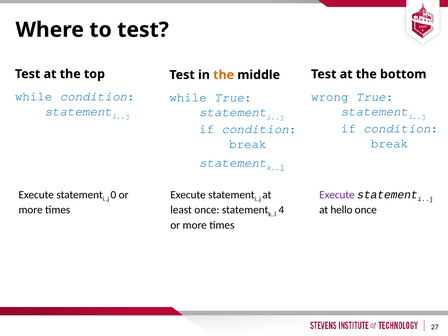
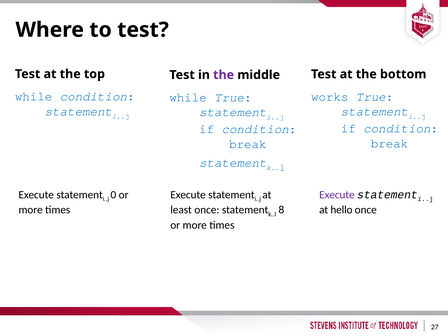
the colour: orange -> purple (224, 75)
wrong: wrong -> works (330, 97)
4: 4 -> 8 (281, 210)
